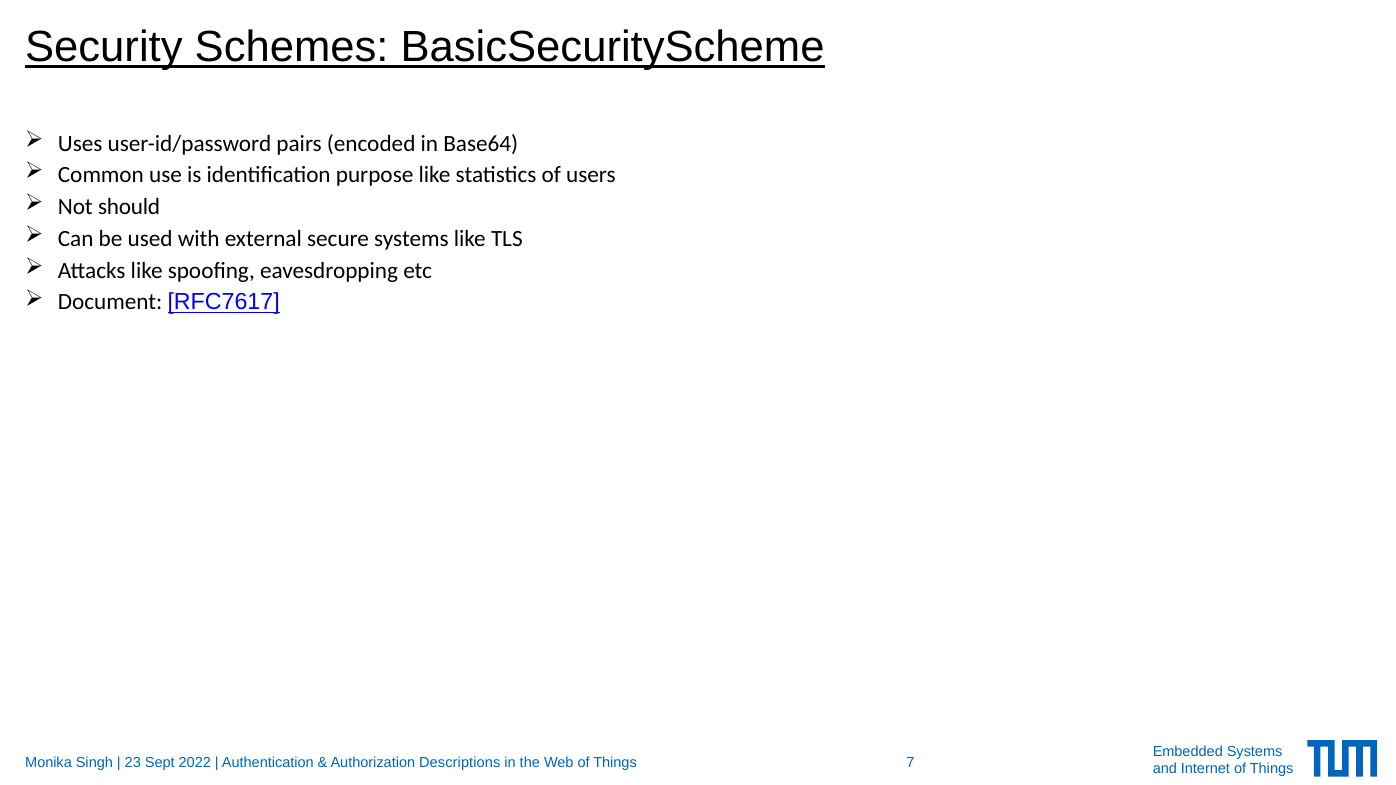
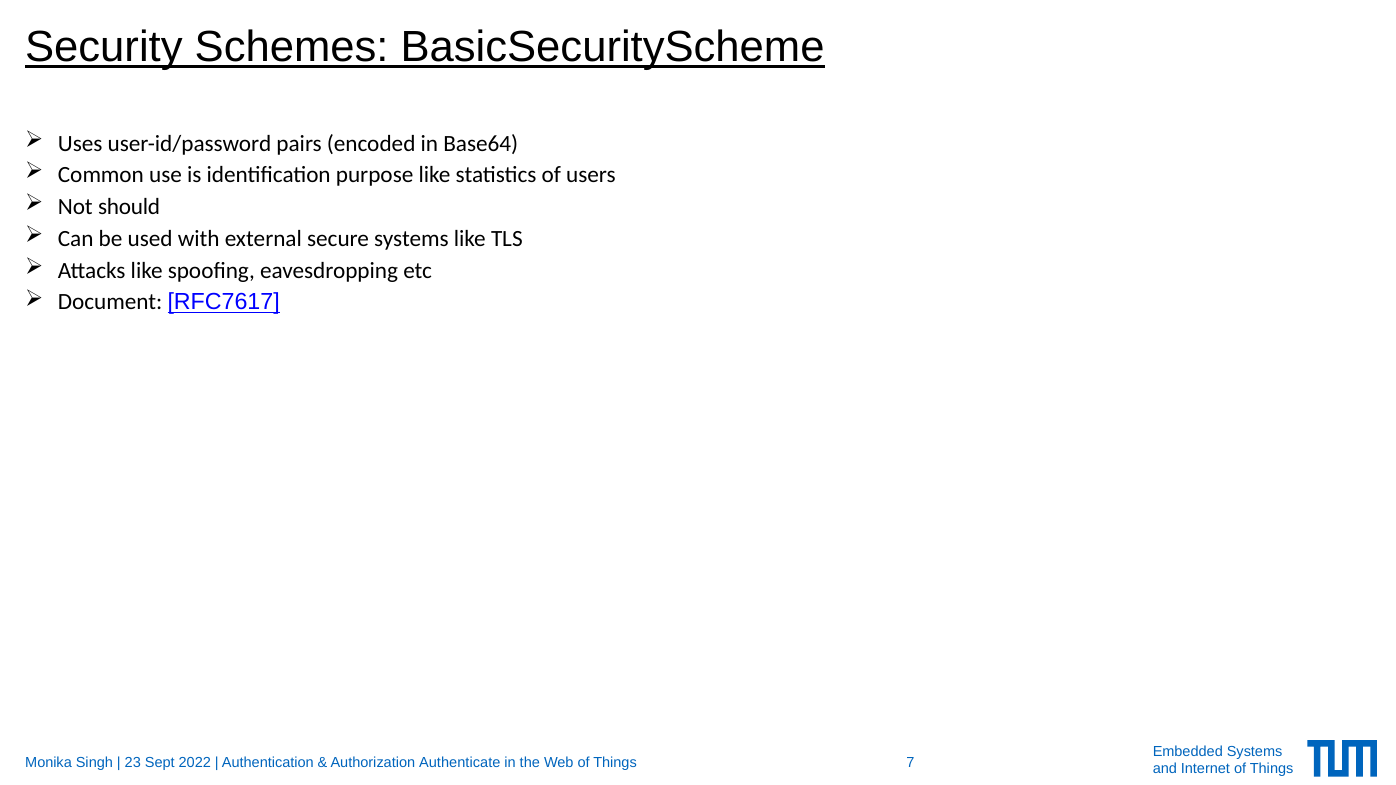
Descriptions: Descriptions -> Authenticate (460, 763)
